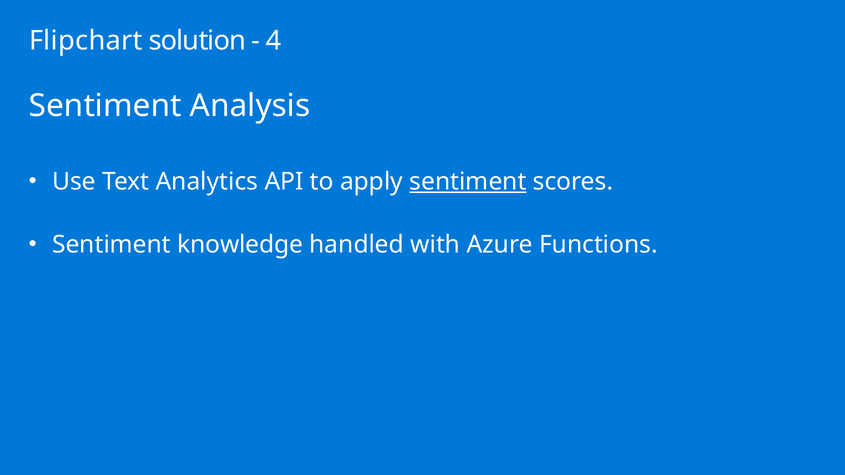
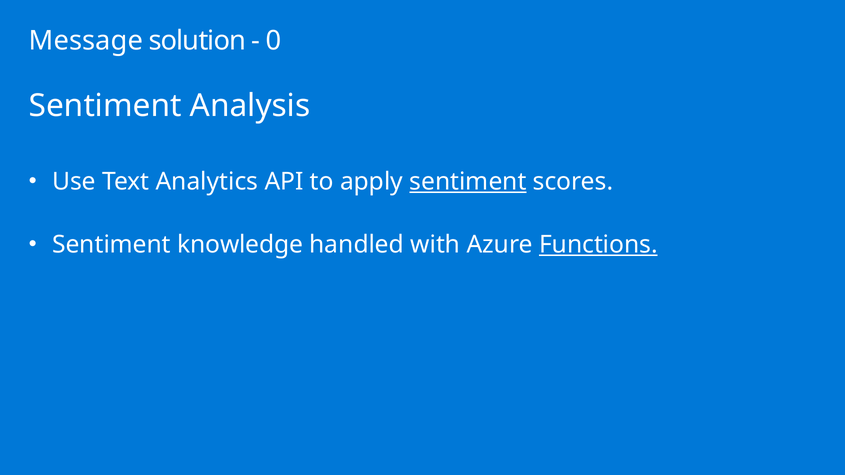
Flipchart: Flipchart -> Message (86, 41)
4: 4 -> 0 (273, 41)
Functions underline: none -> present (598, 245)
